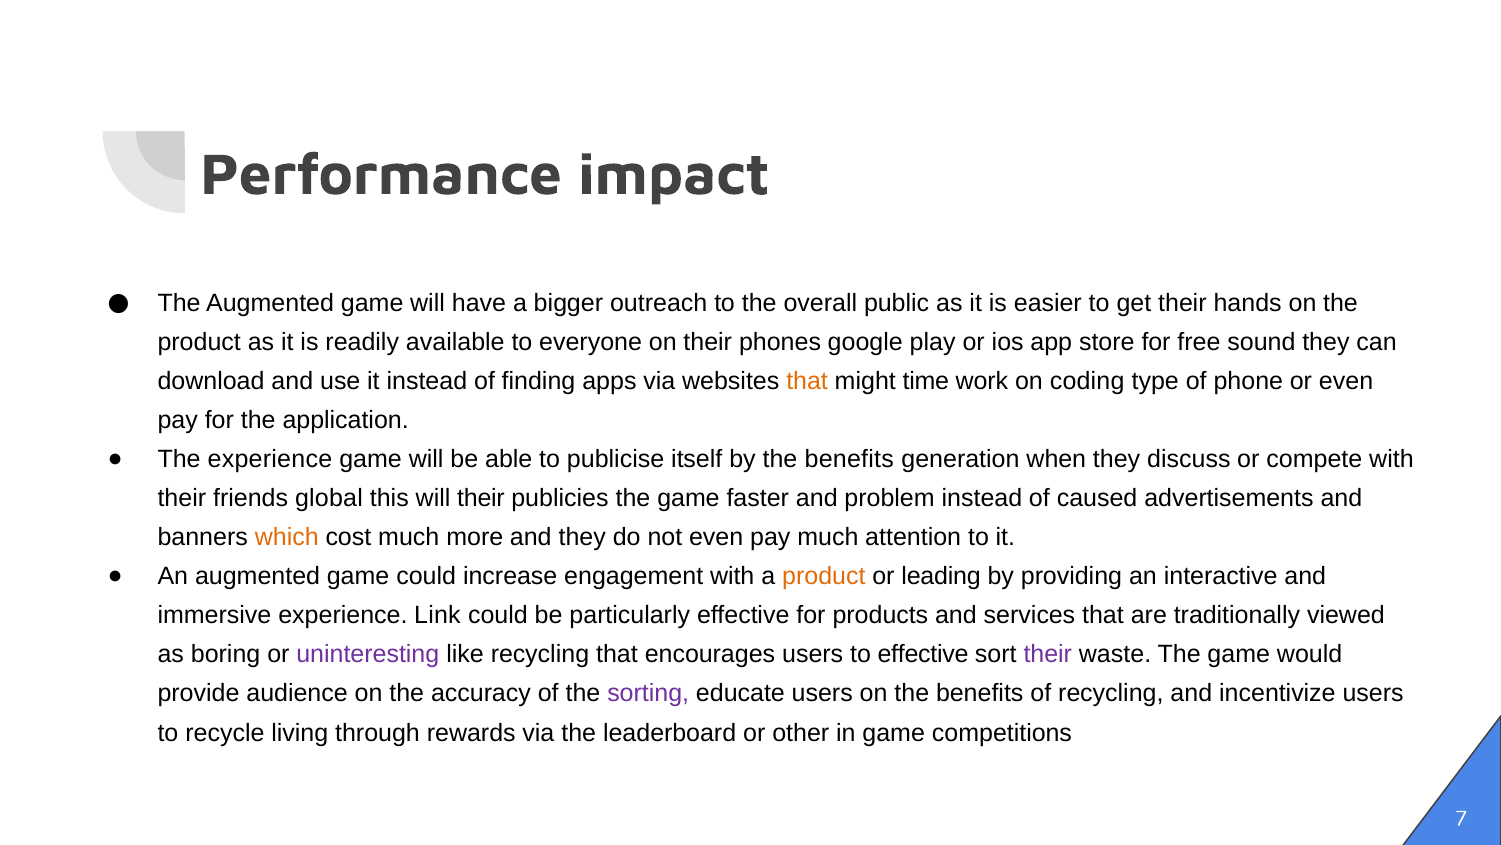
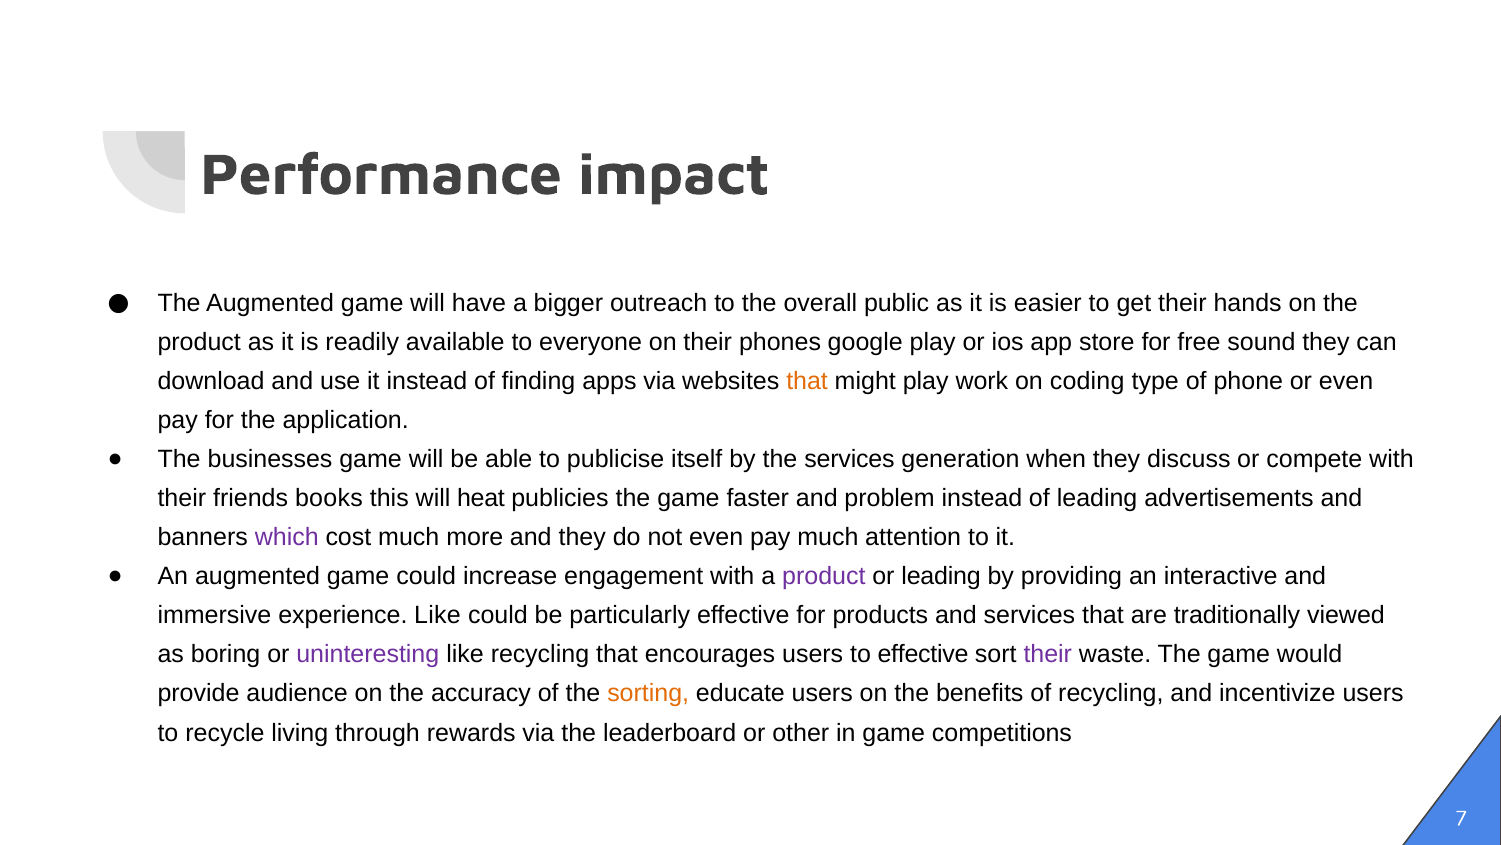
might time: time -> play (926, 381)
The experience: experience -> businesses (270, 459)
by the benefits: benefits -> services (849, 459)
global: global -> books (329, 498)
will their: their -> heat (481, 498)
of caused: caused -> leading (1097, 498)
which colour: orange -> purple (287, 537)
product colour: orange -> purple (824, 576)
experience Link: Link -> Like (437, 615)
sorting colour: purple -> orange (648, 693)
